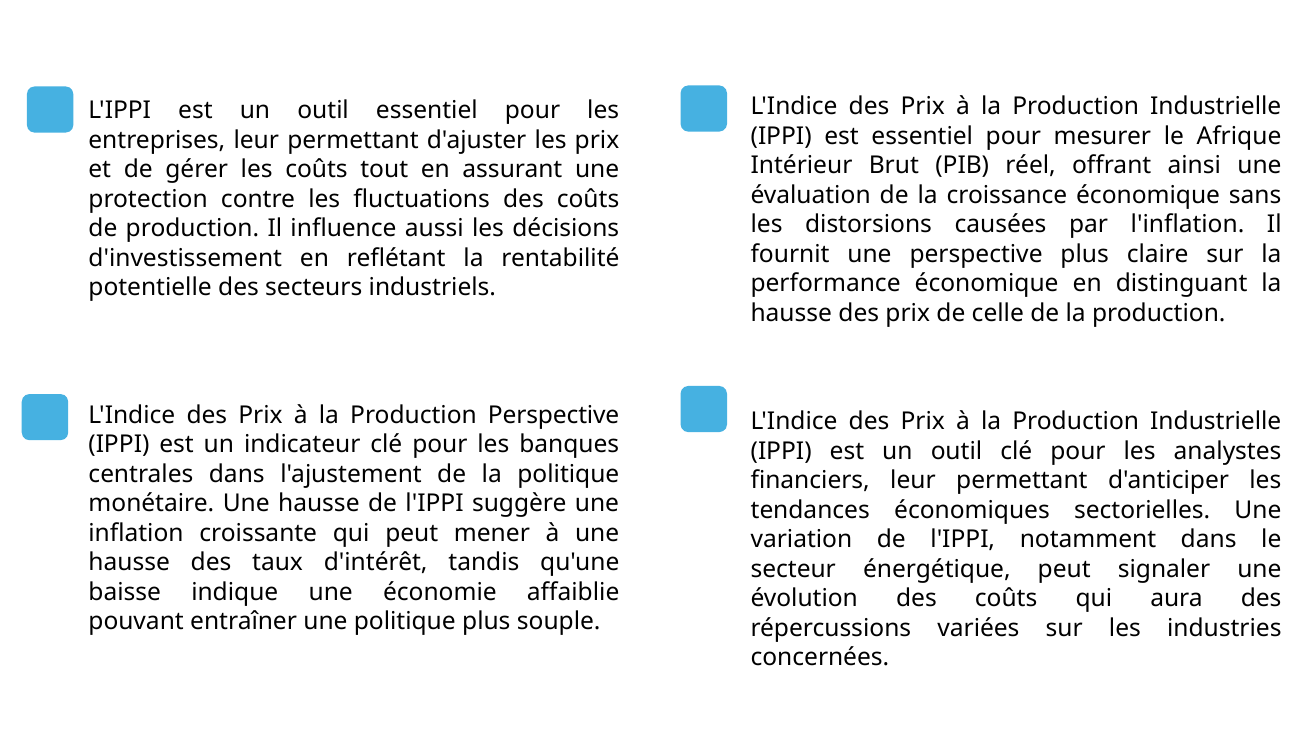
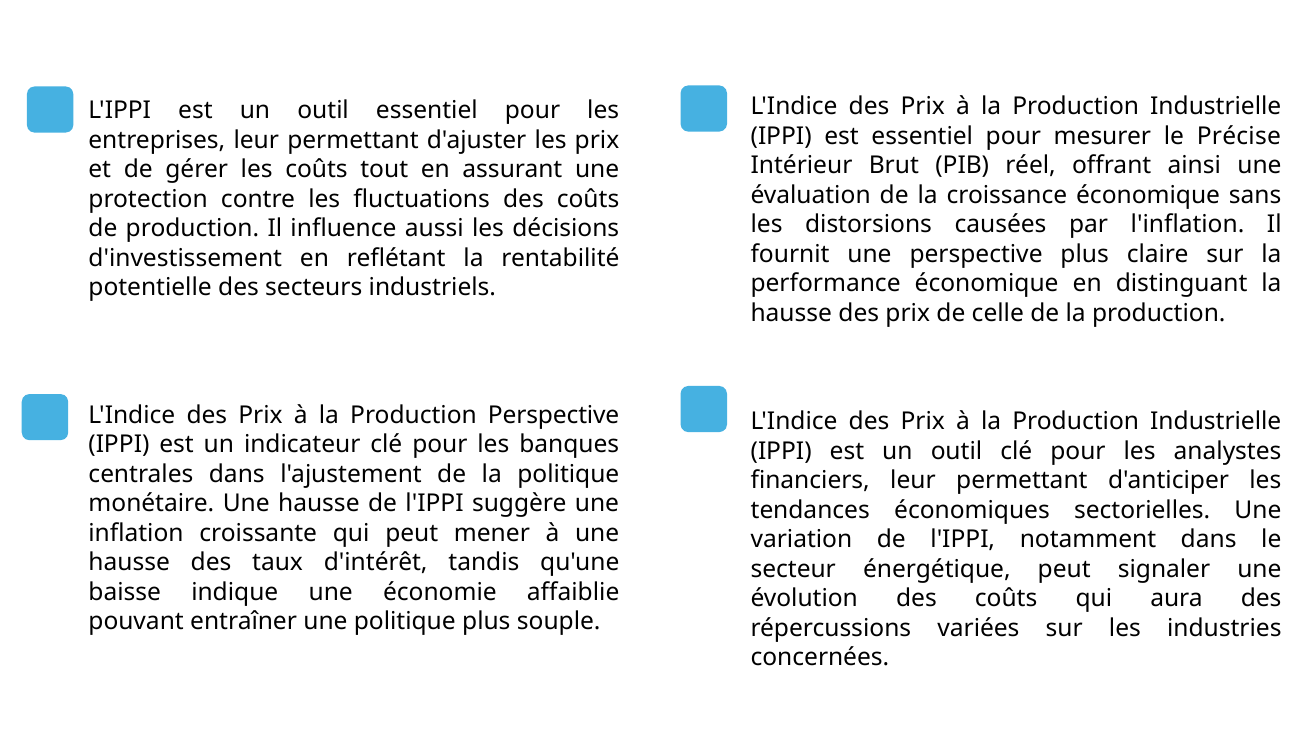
Afrique: Afrique -> Précise (1239, 136)
